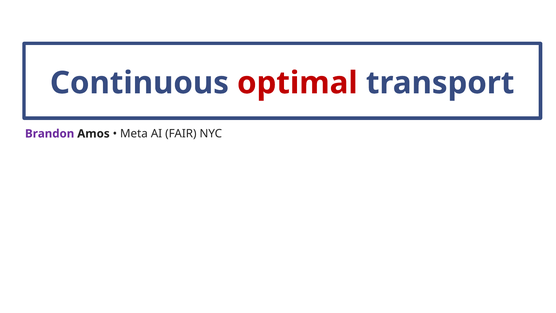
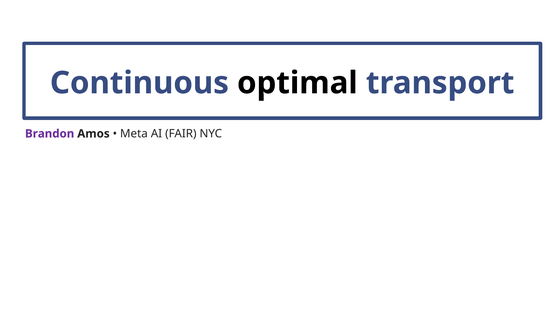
optimal colour: red -> black (297, 83)
